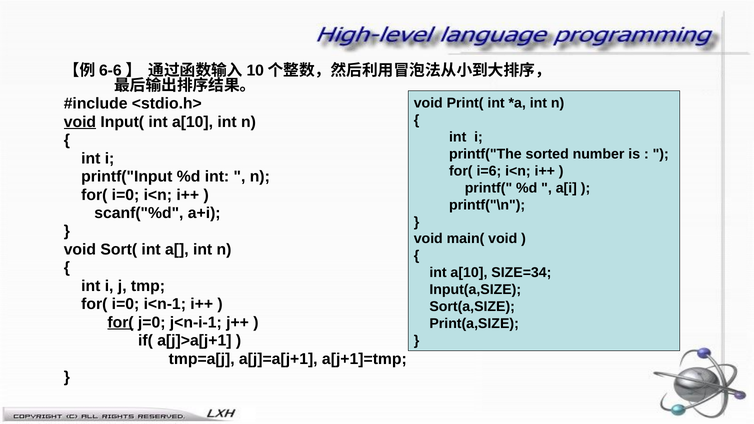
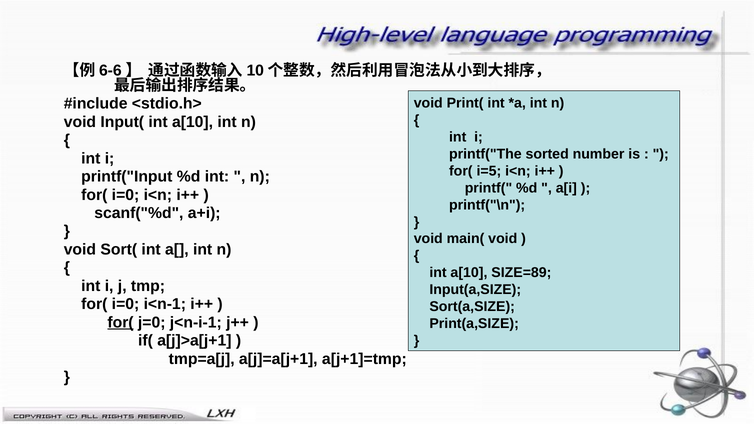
void underline: present -> none (80, 122)
i=6: i=6 -> i=5 (489, 171)
SIZE=34: SIZE=34 -> SIZE=89 (521, 273)
